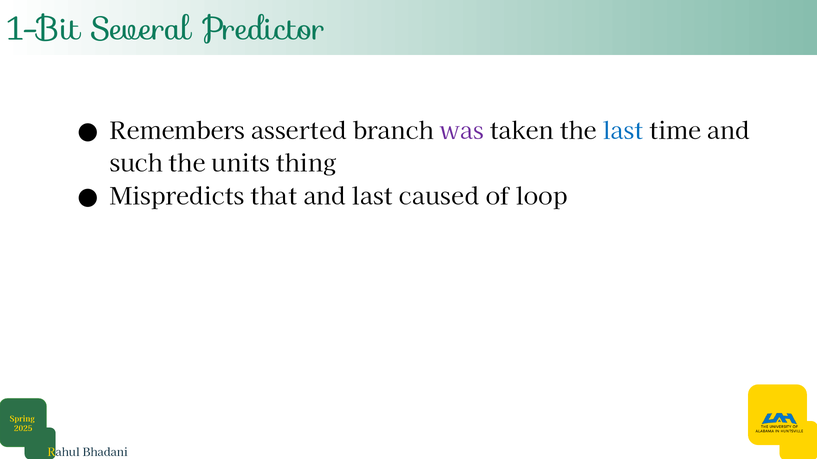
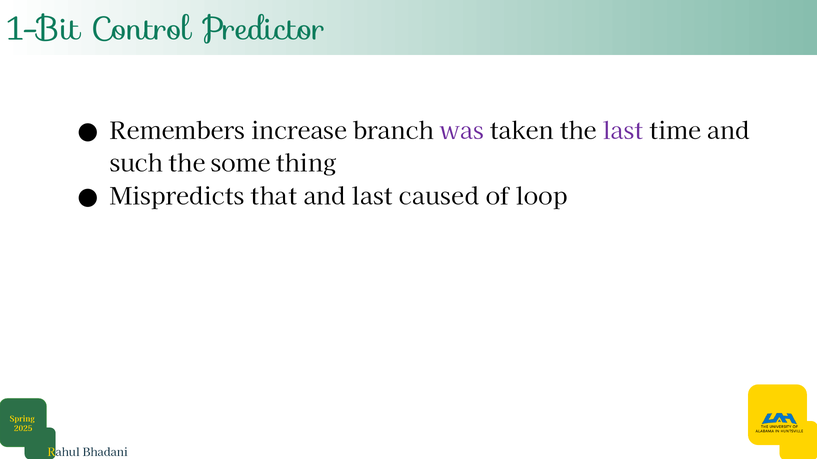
Several: Several -> Control (141, 29)
asserted: asserted -> increase (299, 131)
last colour: blue -> purple (623, 131)
units: units -> some (241, 164)
